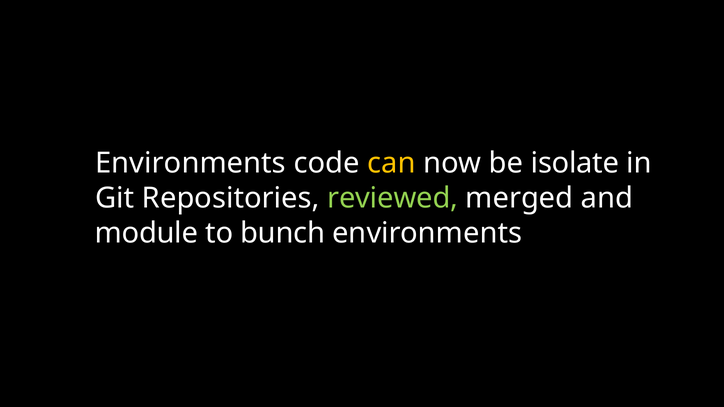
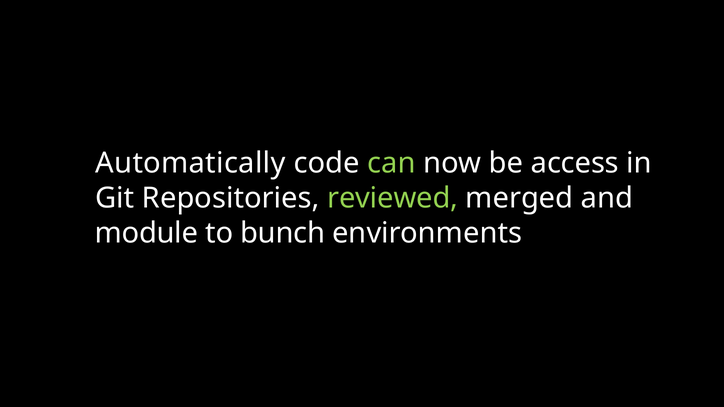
Environments: Environments -> Automatically (190, 163)
can colour: yellow -> light green (391, 163)
isolate: isolate -> access (575, 163)
